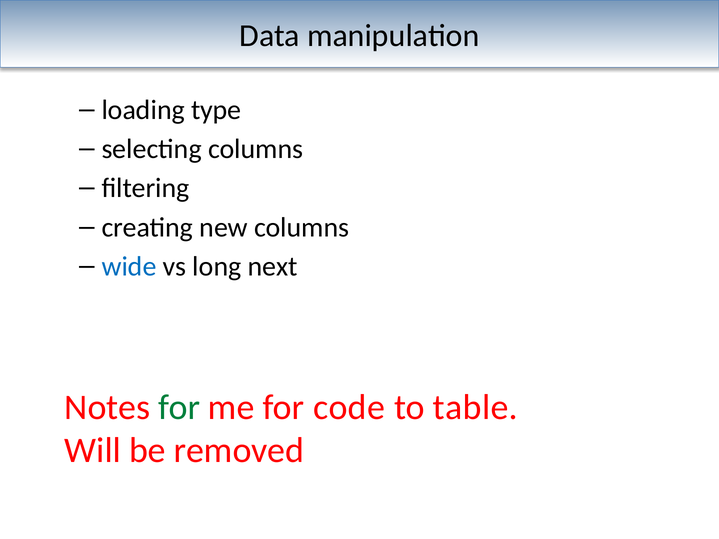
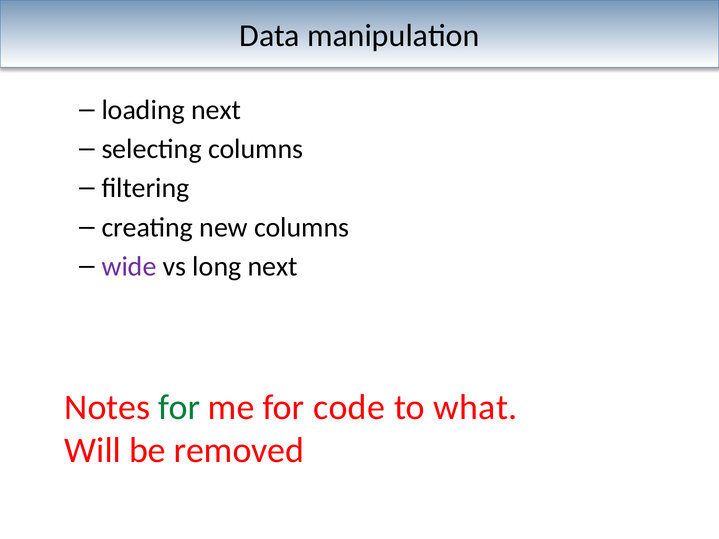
loading type: type -> next (216, 110)
wide colour: blue -> purple (129, 267)
table: table -> what (475, 408)
